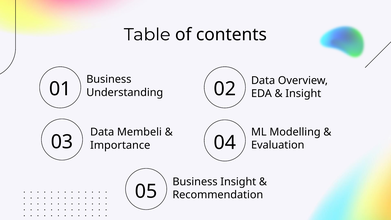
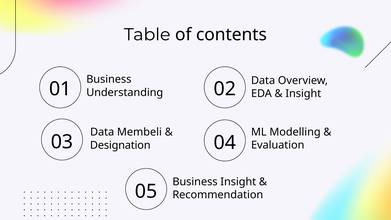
Importance: Importance -> Designation (120, 145)
